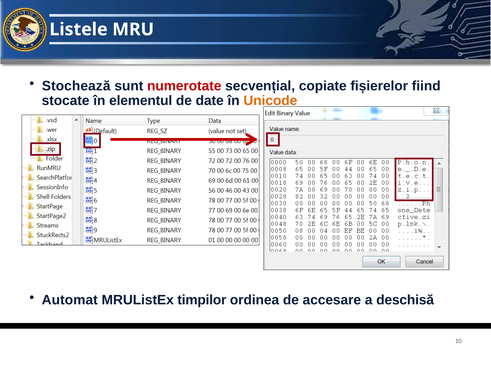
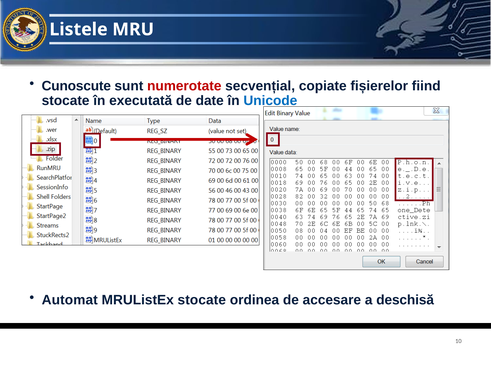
Stochează: Stochează -> Cunoscute (76, 86)
elementul: elementul -> executată (141, 100)
Unicode colour: orange -> blue (270, 100)
MRUListEx timpilor: timpilor -> stocate (202, 299)
